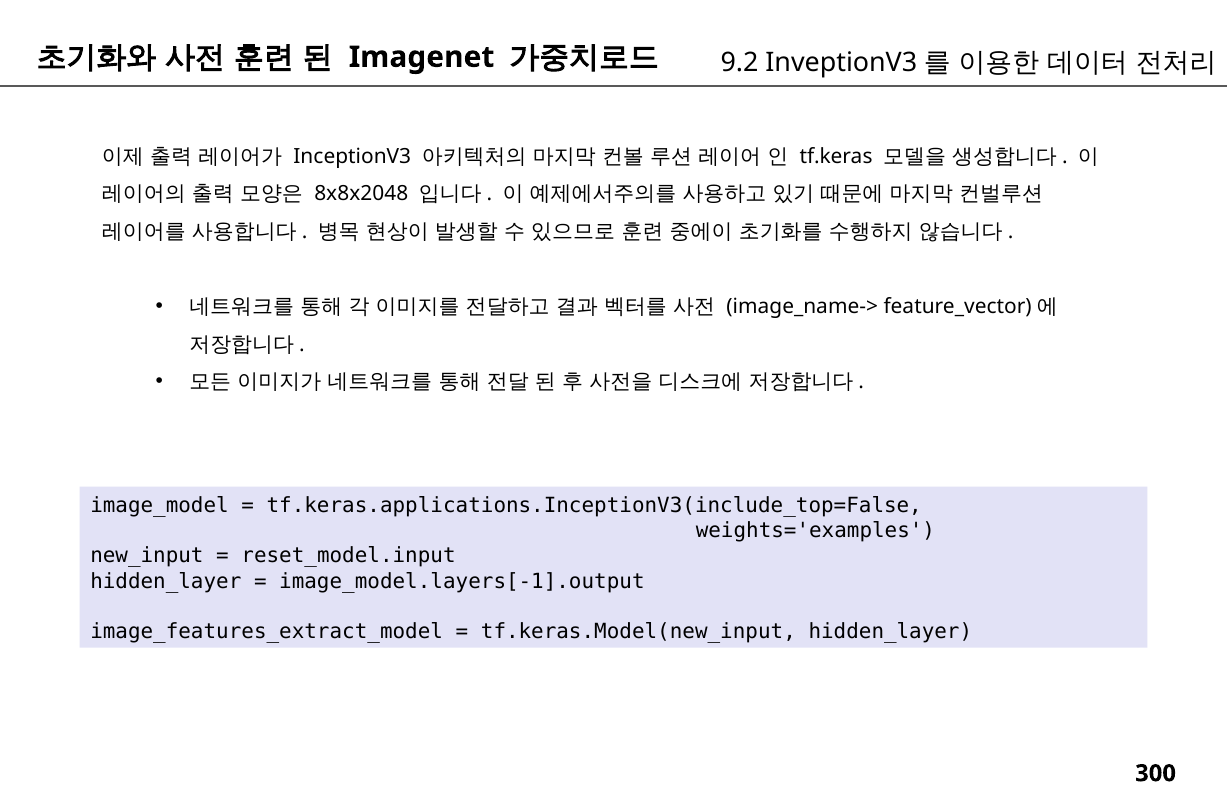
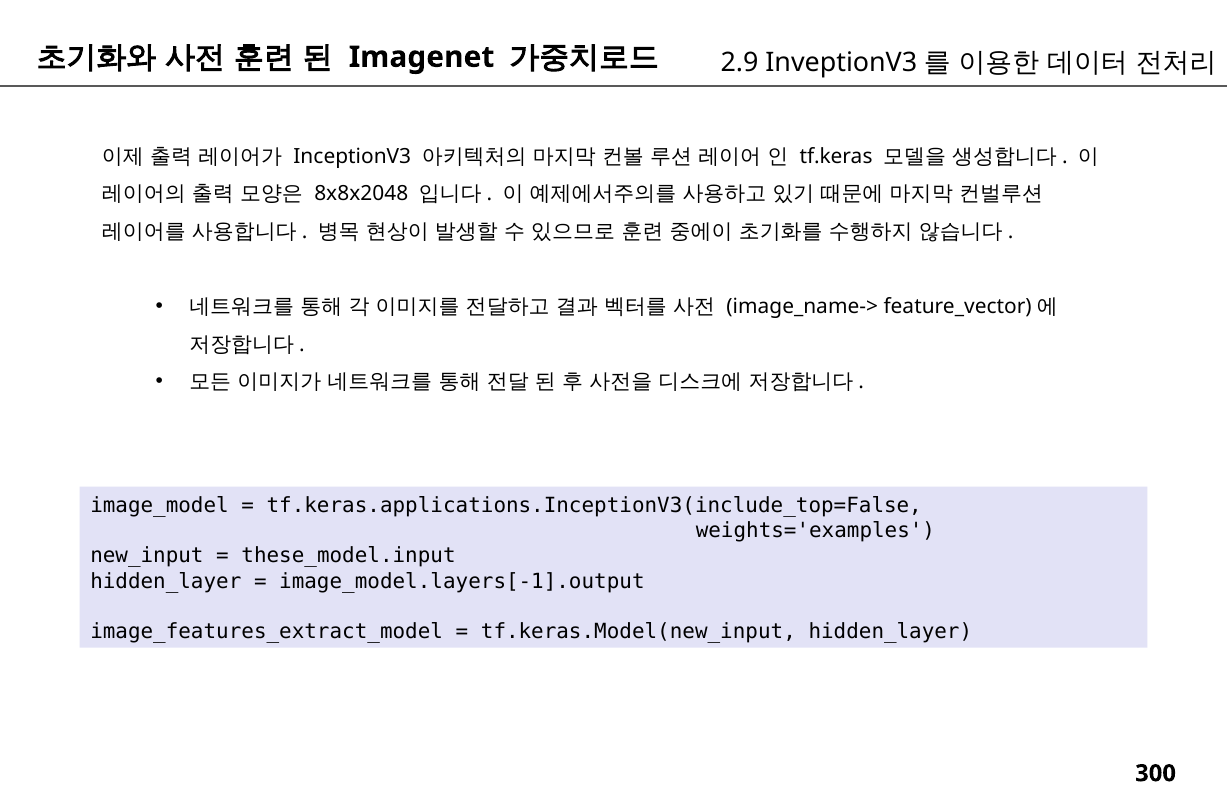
9.2: 9.2 -> 2.9 (740, 63)
reset_model.input: reset_model.input -> these_model.input (349, 556)
